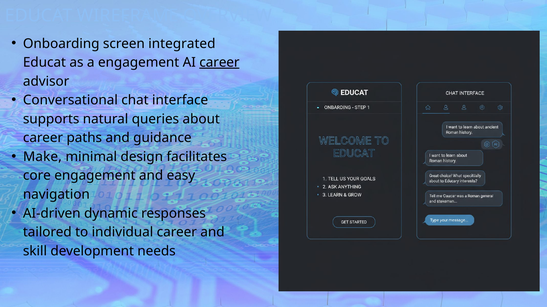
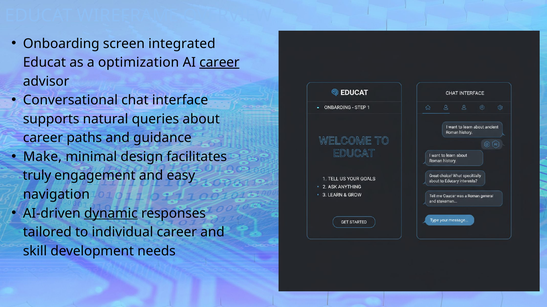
a engagement: engagement -> optimization (139, 63)
core: core -> truly (37, 176)
dynamic underline: none -> present (111, 214)
